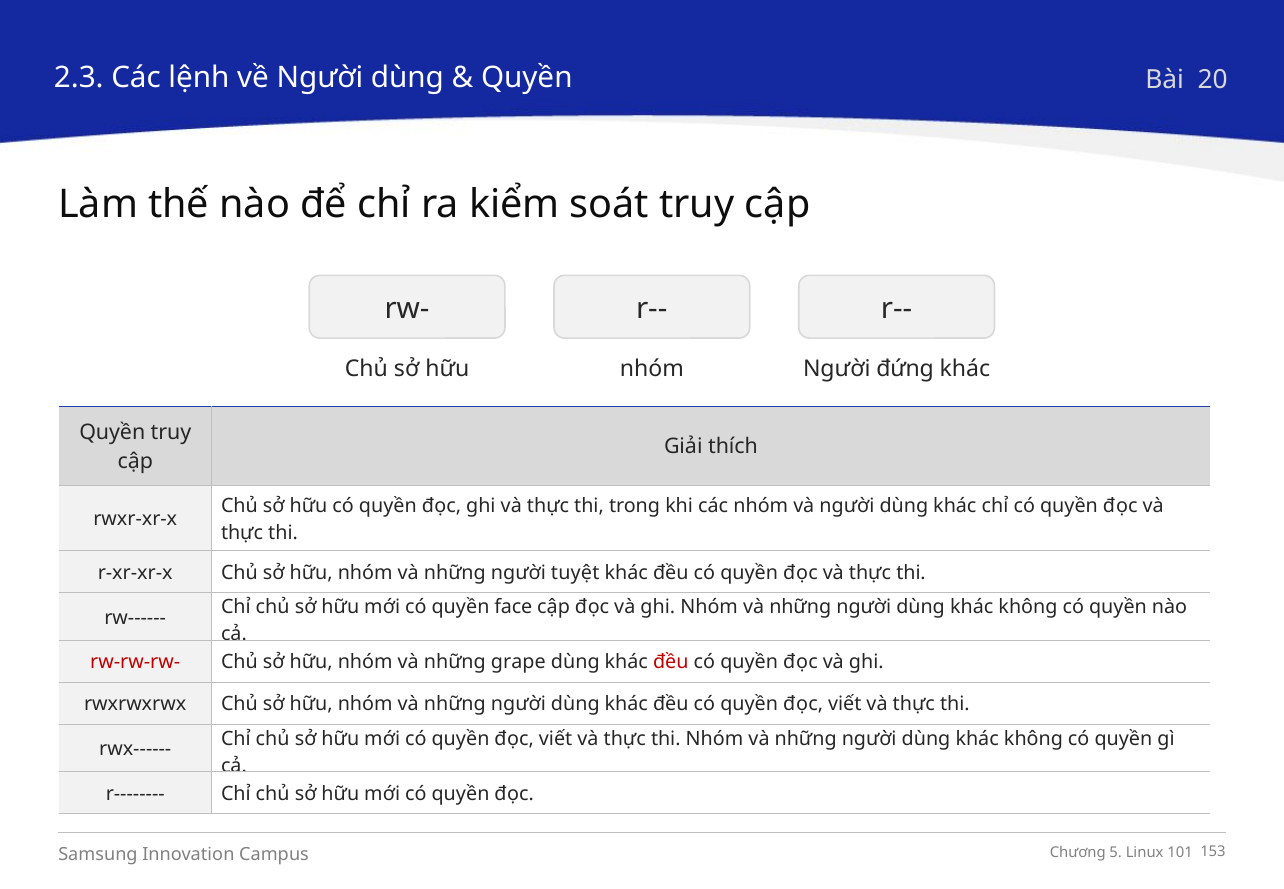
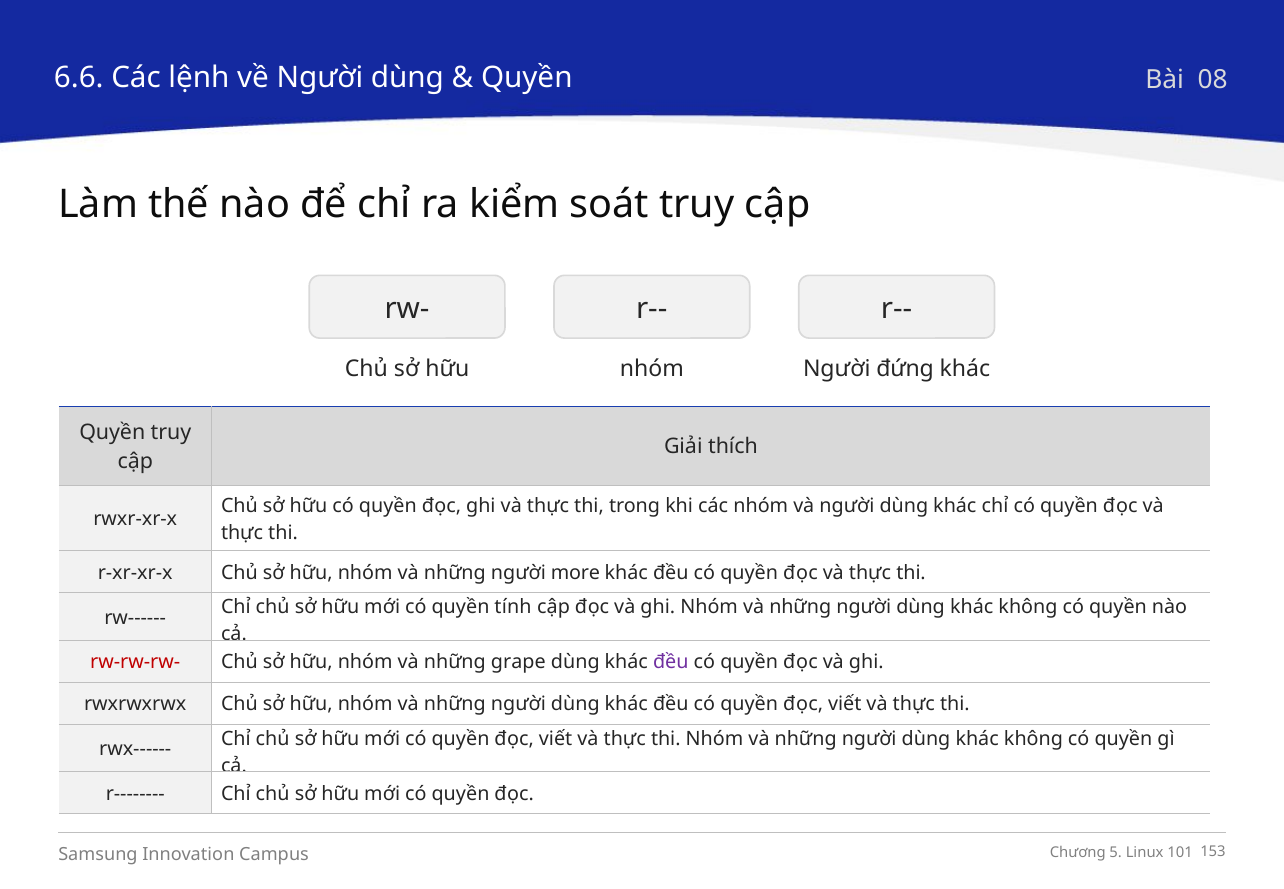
2.3: 2.3 -> 6.6 (79, 78)
20: 20 -> 08 (1213, 80)
tuyệt: tuyệt -> more (575, 573)
face: face -> tính (513, 608)
đều colour: red -> purple (671, 663)
